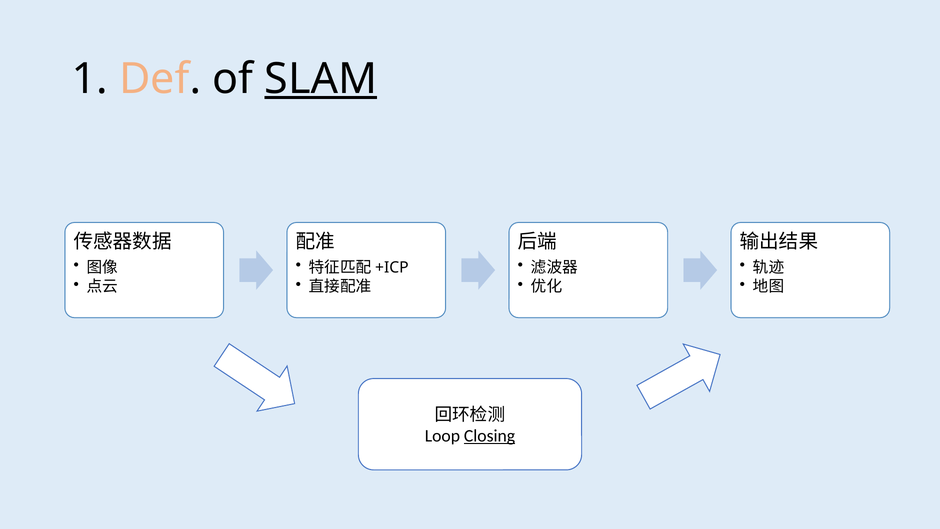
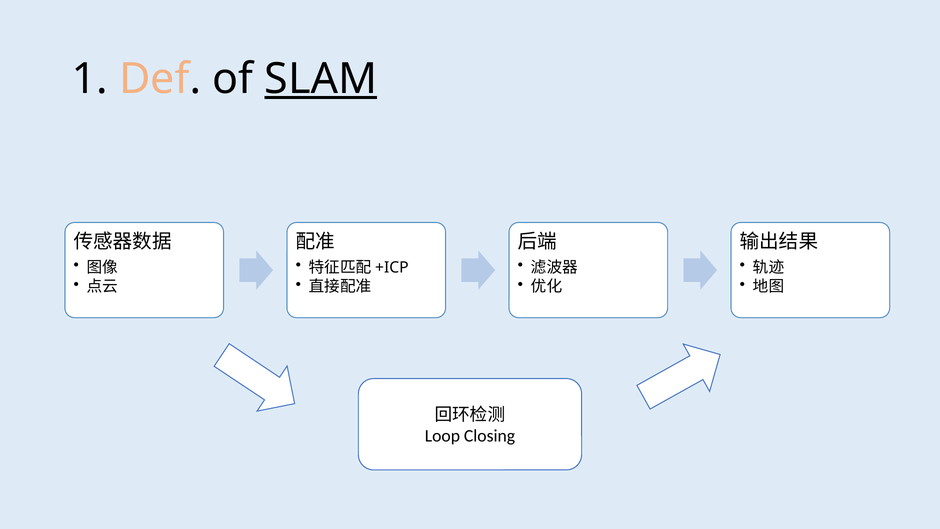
Closing underline: present -> none (490, 436)
